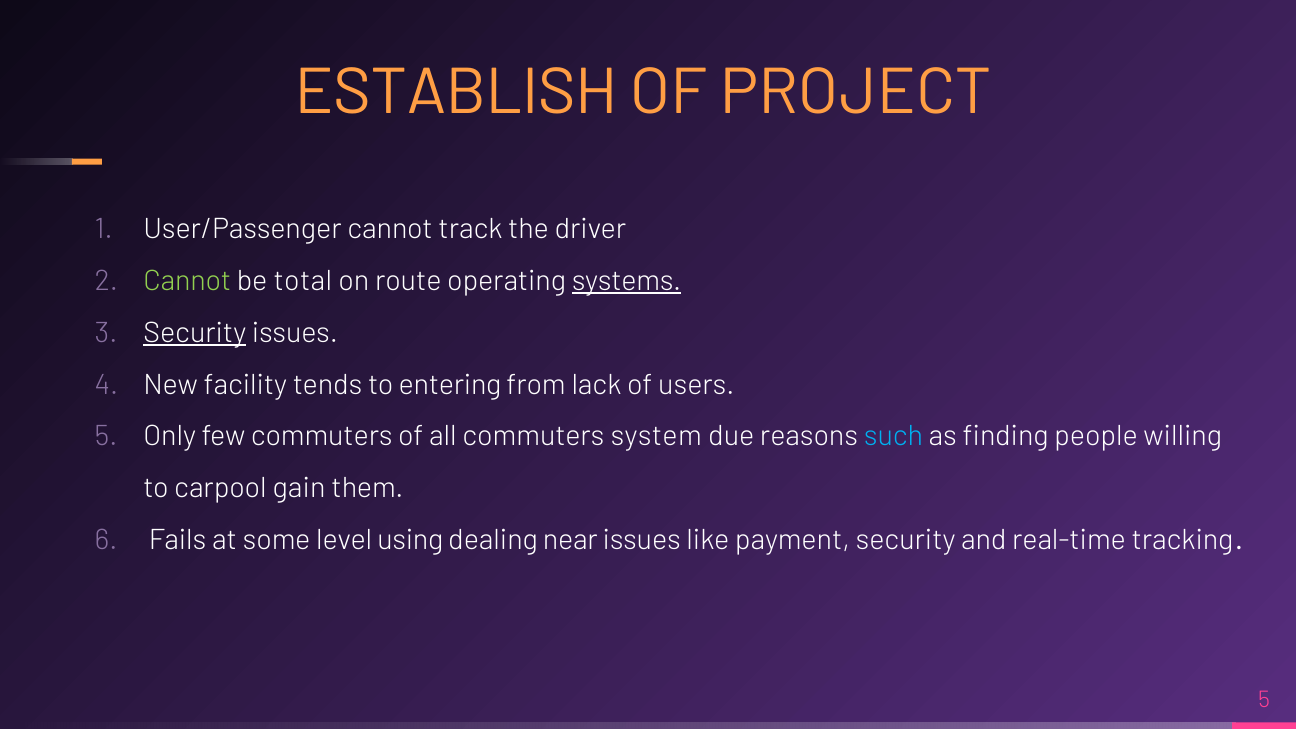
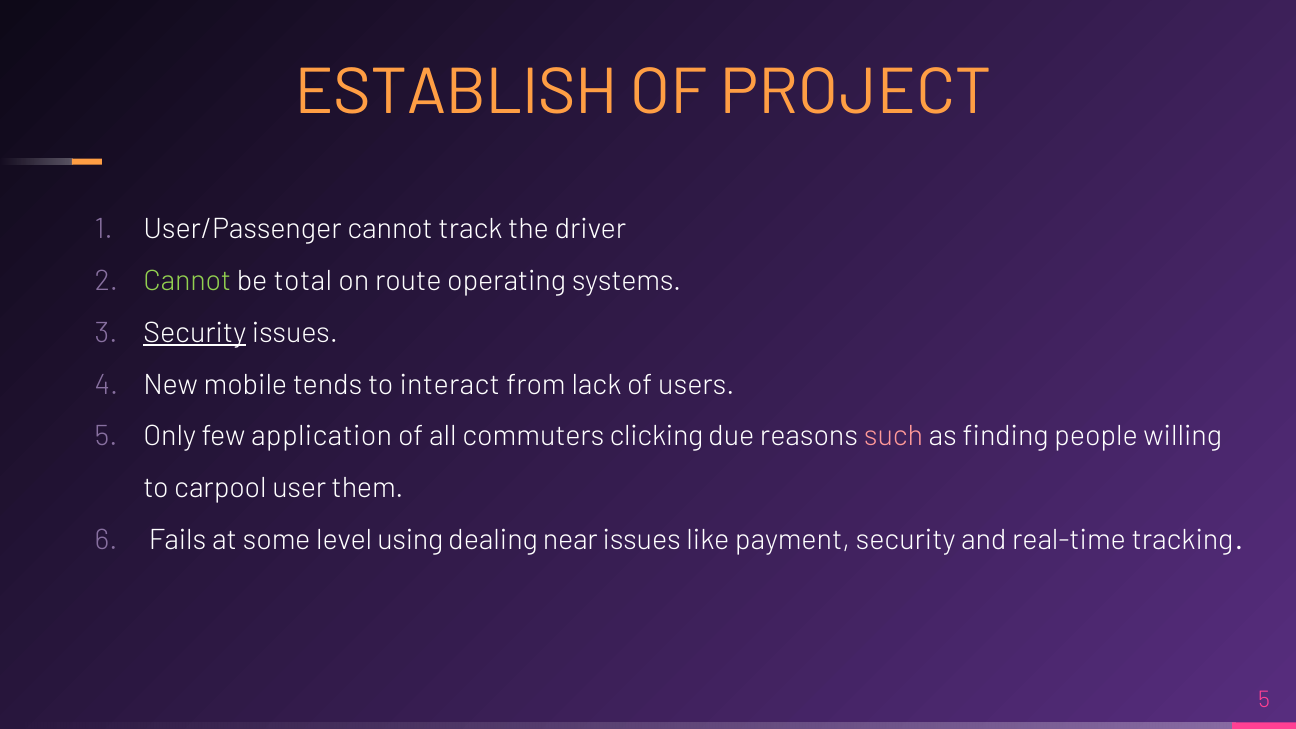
systems underline: present -> none (627, 281)
facility: facility -> mobile (245, 385)
entering: entering -> interact (450, 385)
few commuters: commuters -> application (322, 436)
system: system -> clicking (657, 436)
such colour: light blue -> pink (893, 436)
gain: gain -> user (299, 488)
